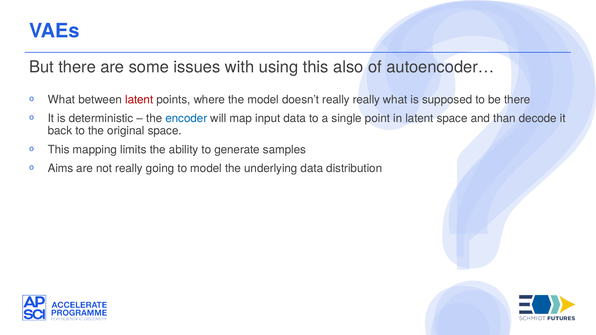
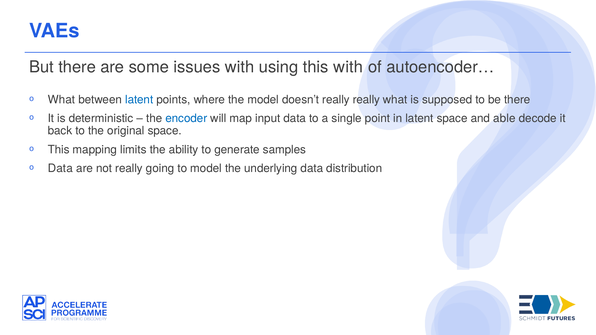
this also: also -> with (348, 67)
latent colour: red -> blue (139, 100)
than: than -> able (504, 118)
Aims: Aims -> Data (60, 168)
